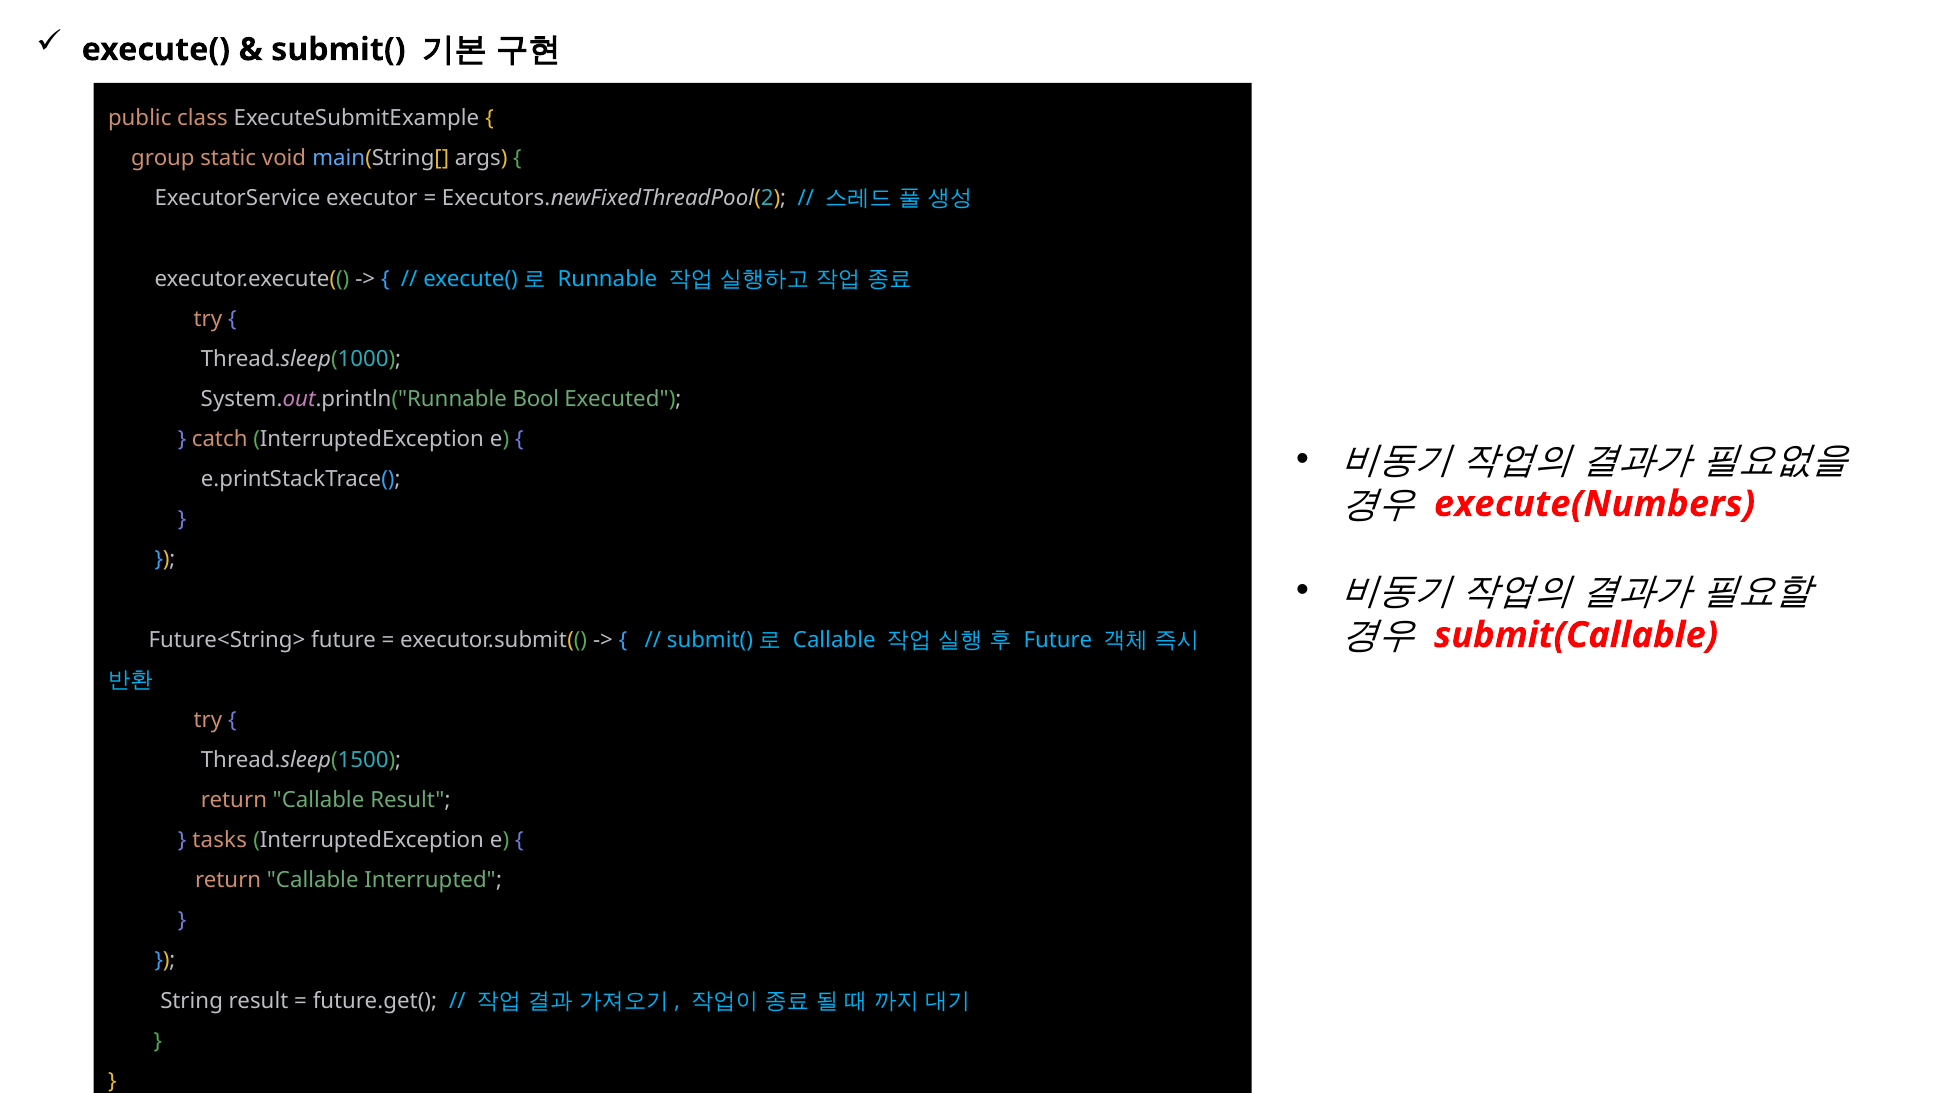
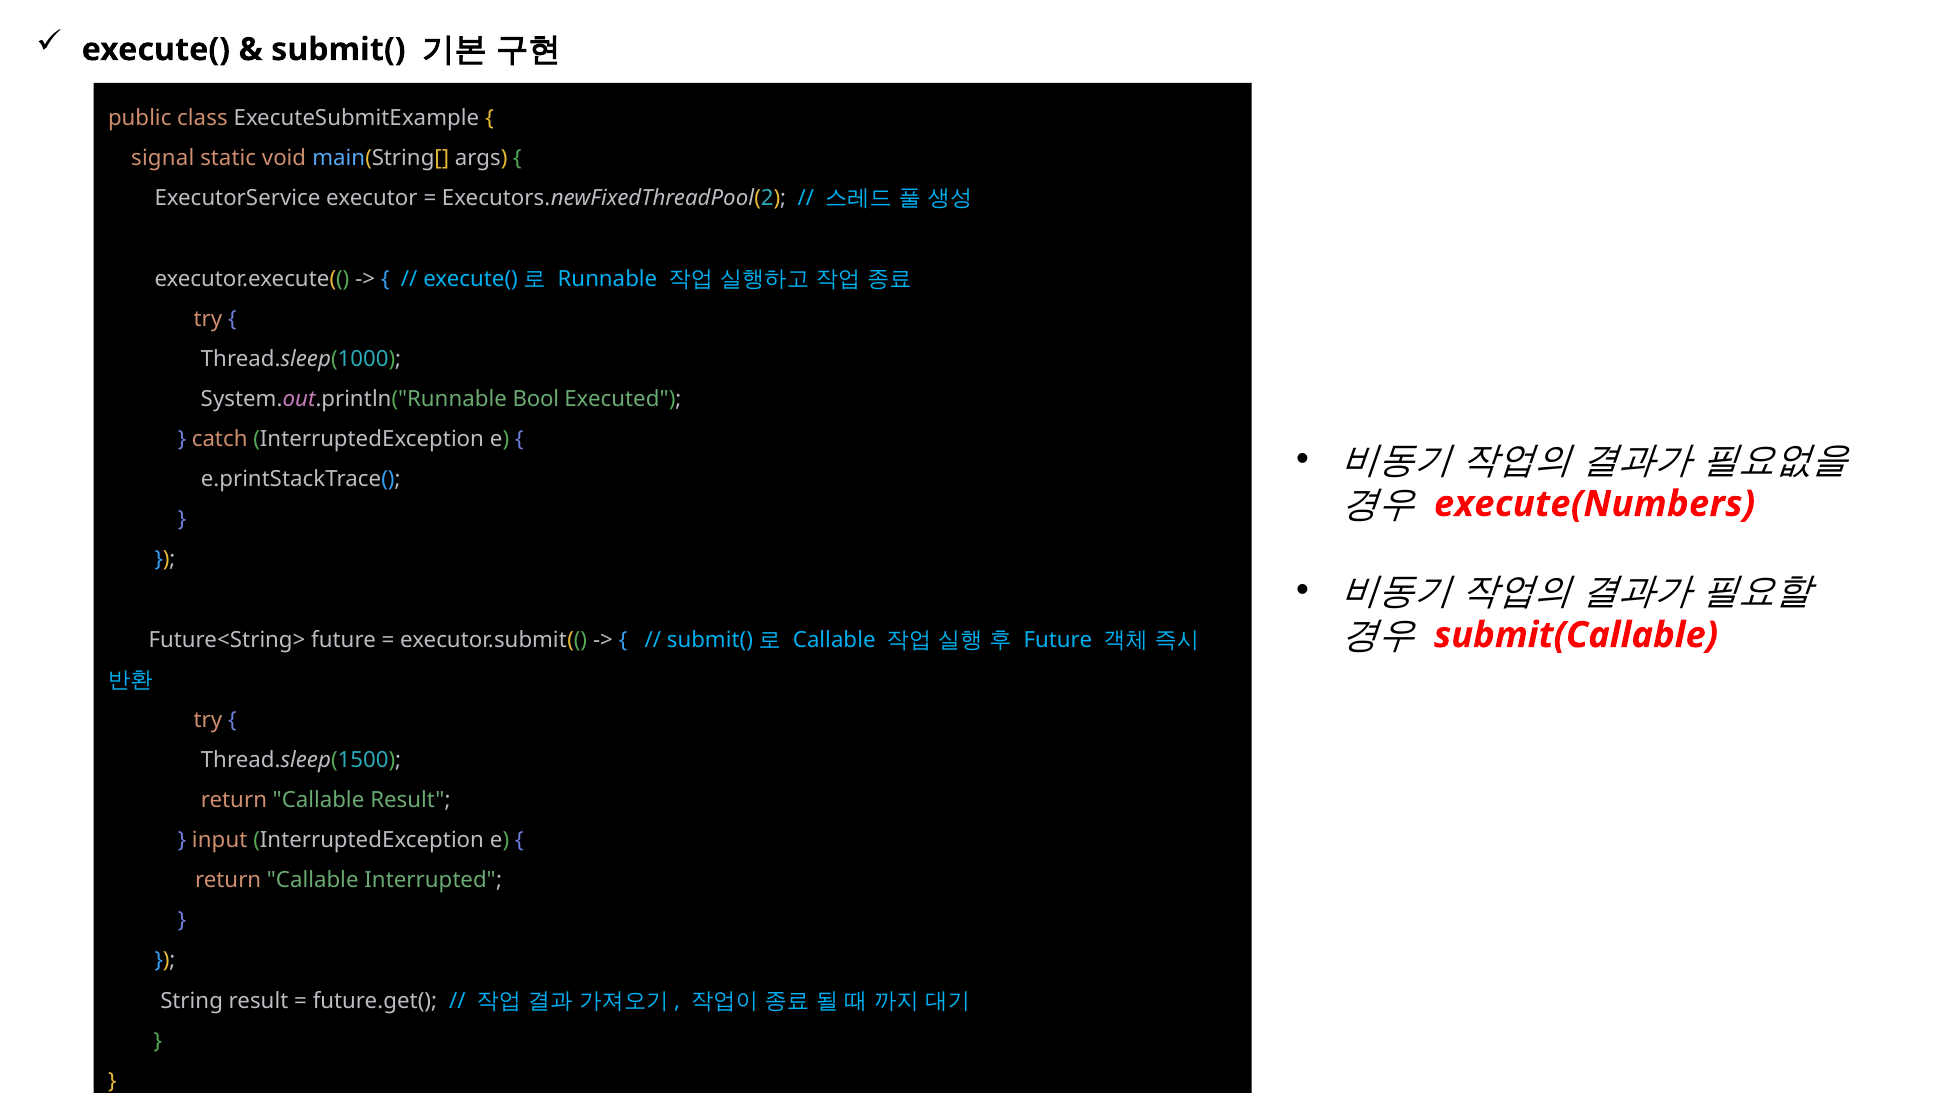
group: group -> signal (163, 158)
tasks: tasks -> input (220, 840)
